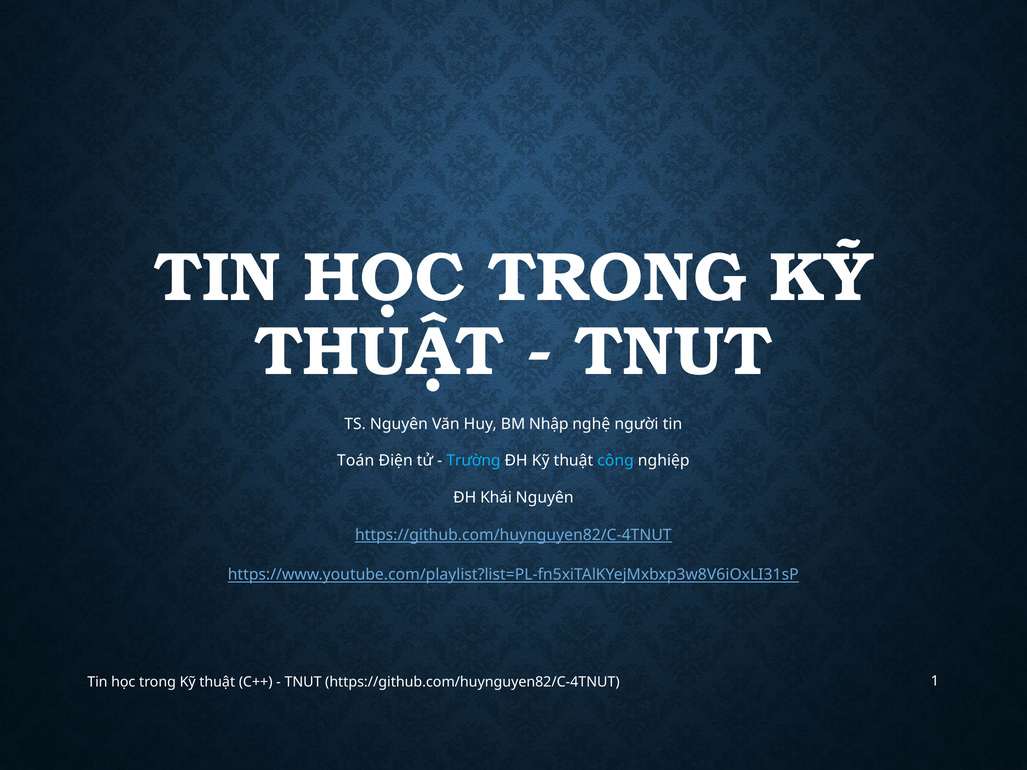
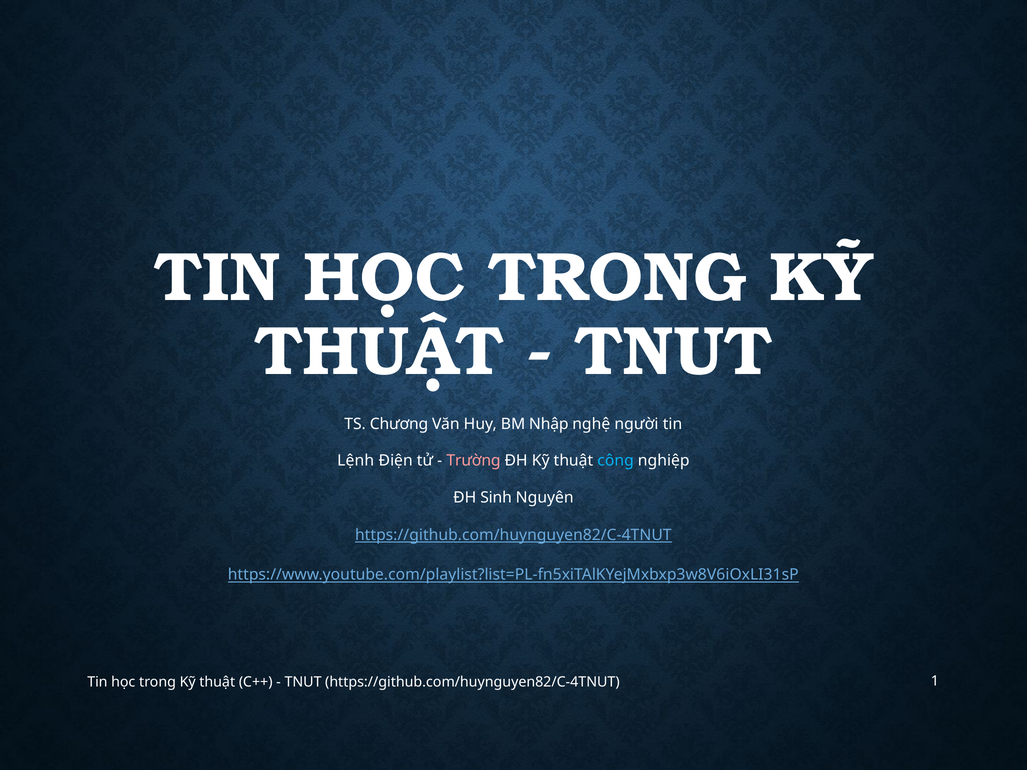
TS Nguyên: Nguyên -> Chương (399, 424)
Toán: Toán -> Lệnh (356, 461)
Trường colour: light blue -> pink (474, 461)
Khái: Khái -> Sinh (496, 498)
